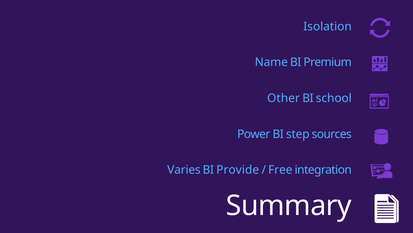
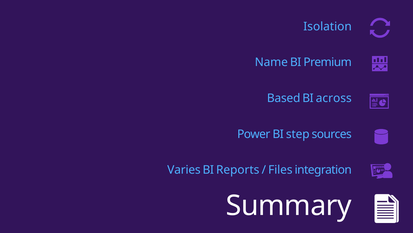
Other: Other -> Based (284, 98)
school: school -> across (334, 98)
Provide: Provide -> Reports (238, 169)
Free: Free -> Files (280, 169)
